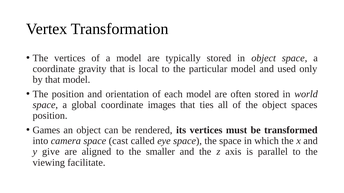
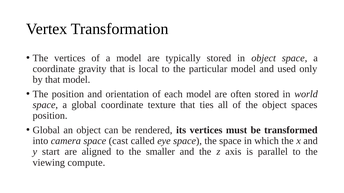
images: images -> texture (162, 105)
Games: Games -> Global (46, 130)
give: give -> start (51, 152)
facilitate: facilitate -> compute (86, 163)
